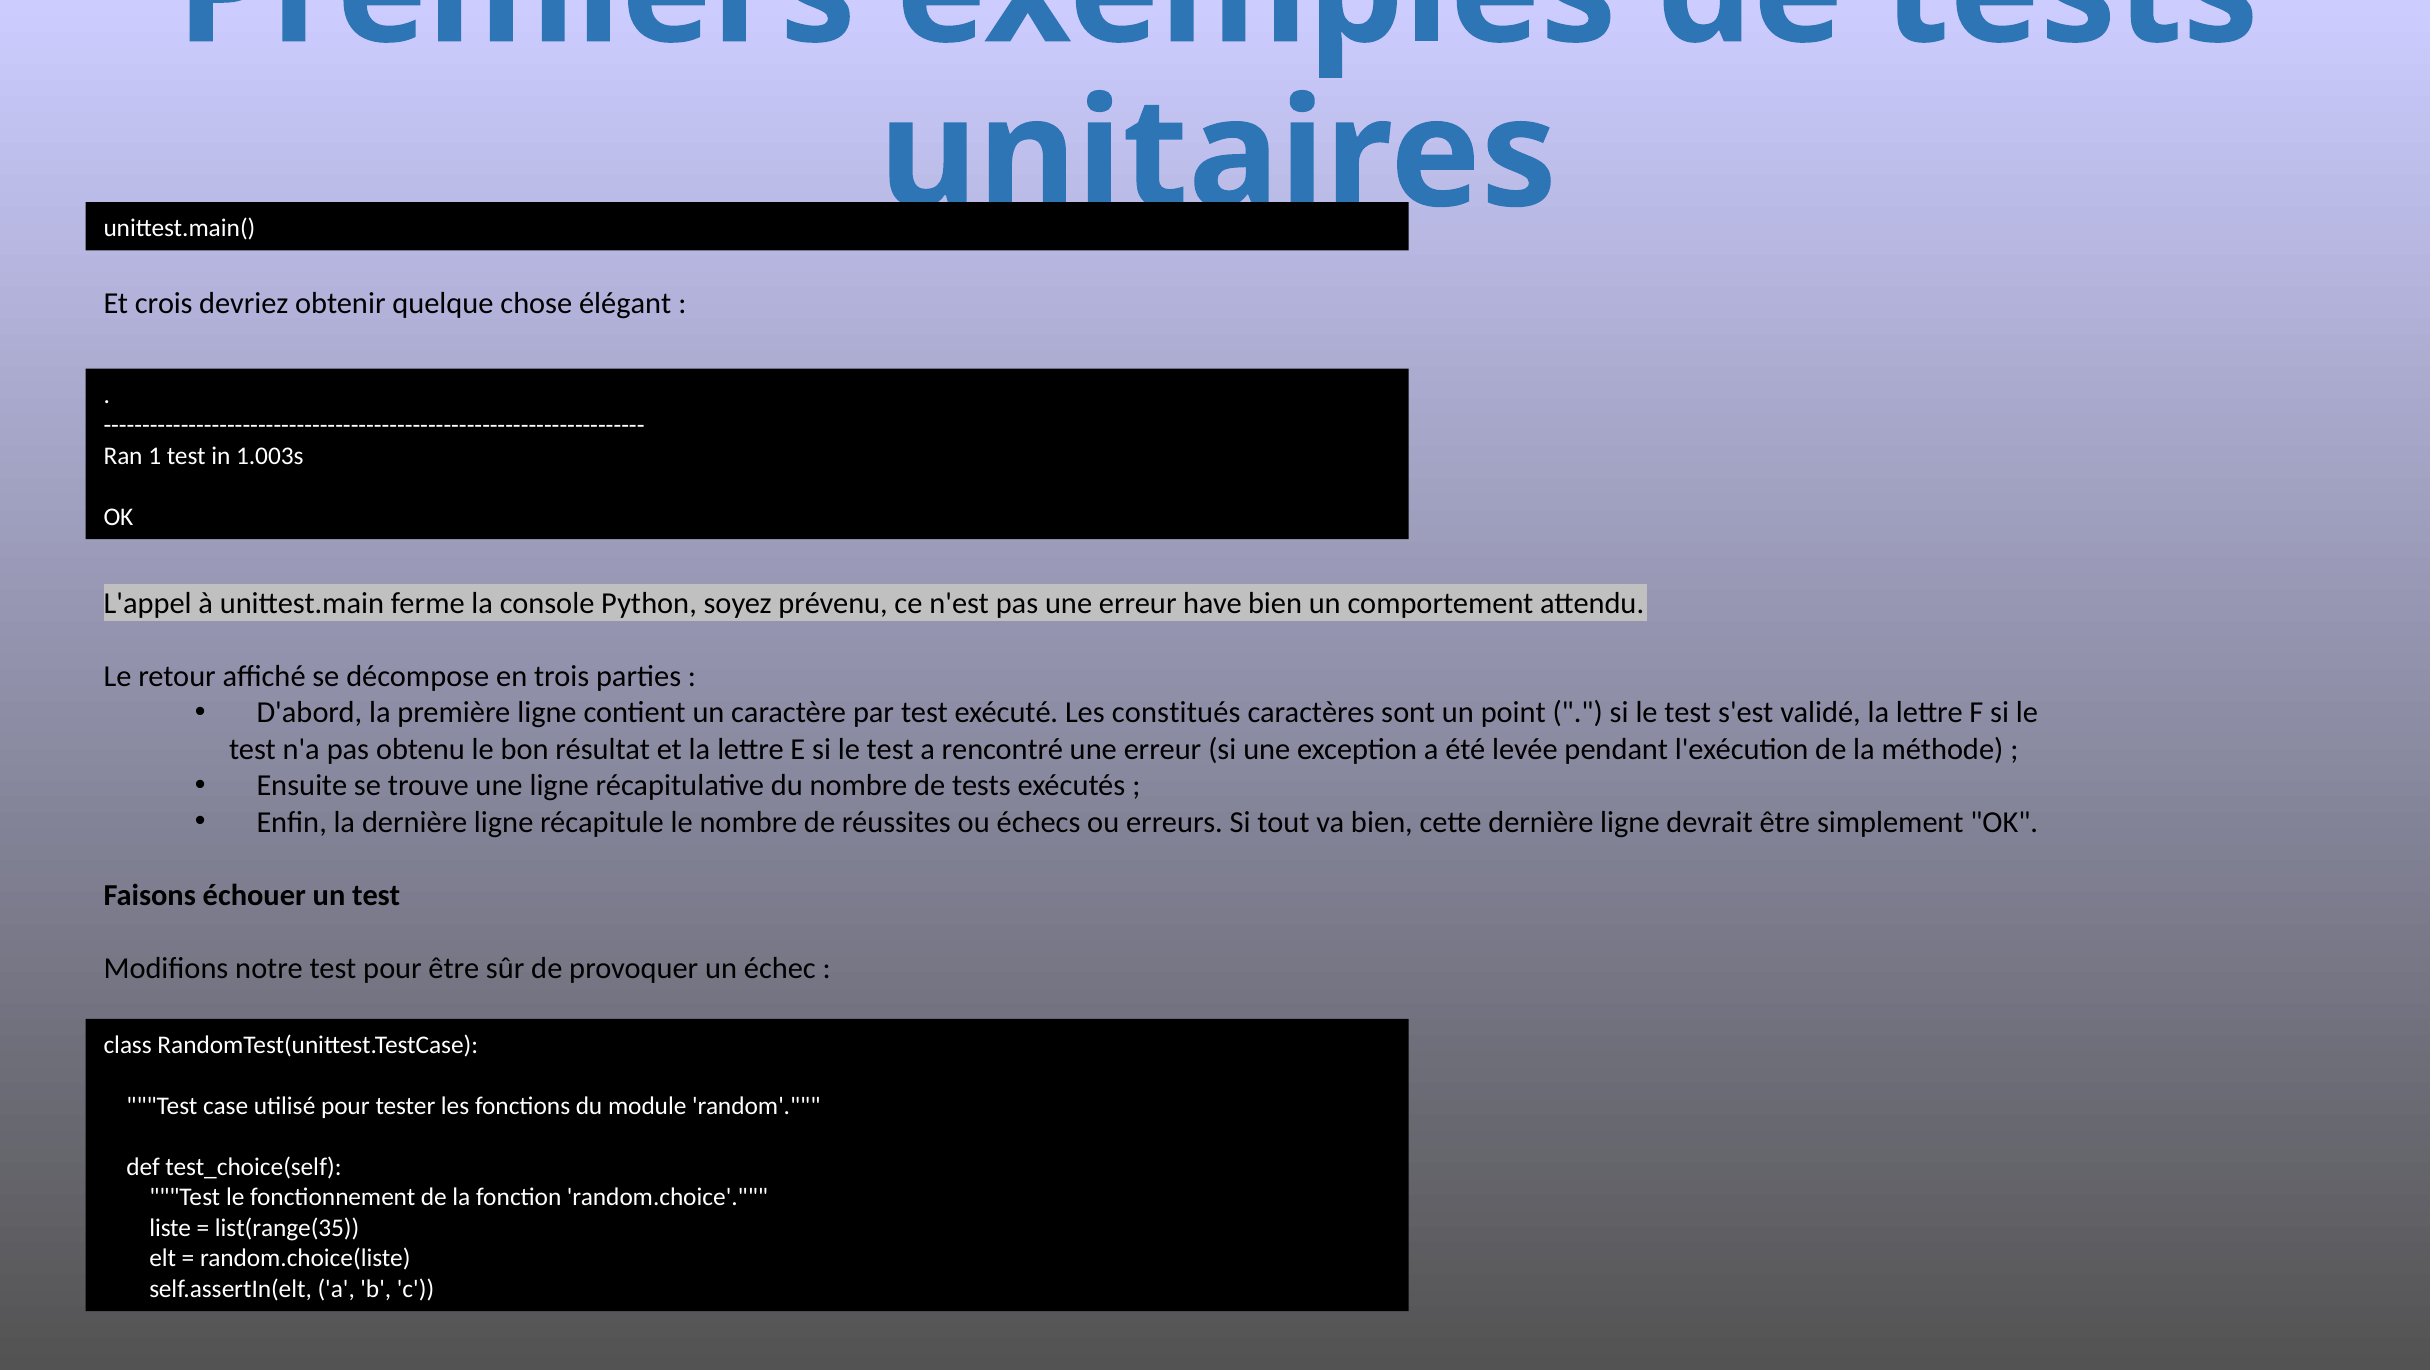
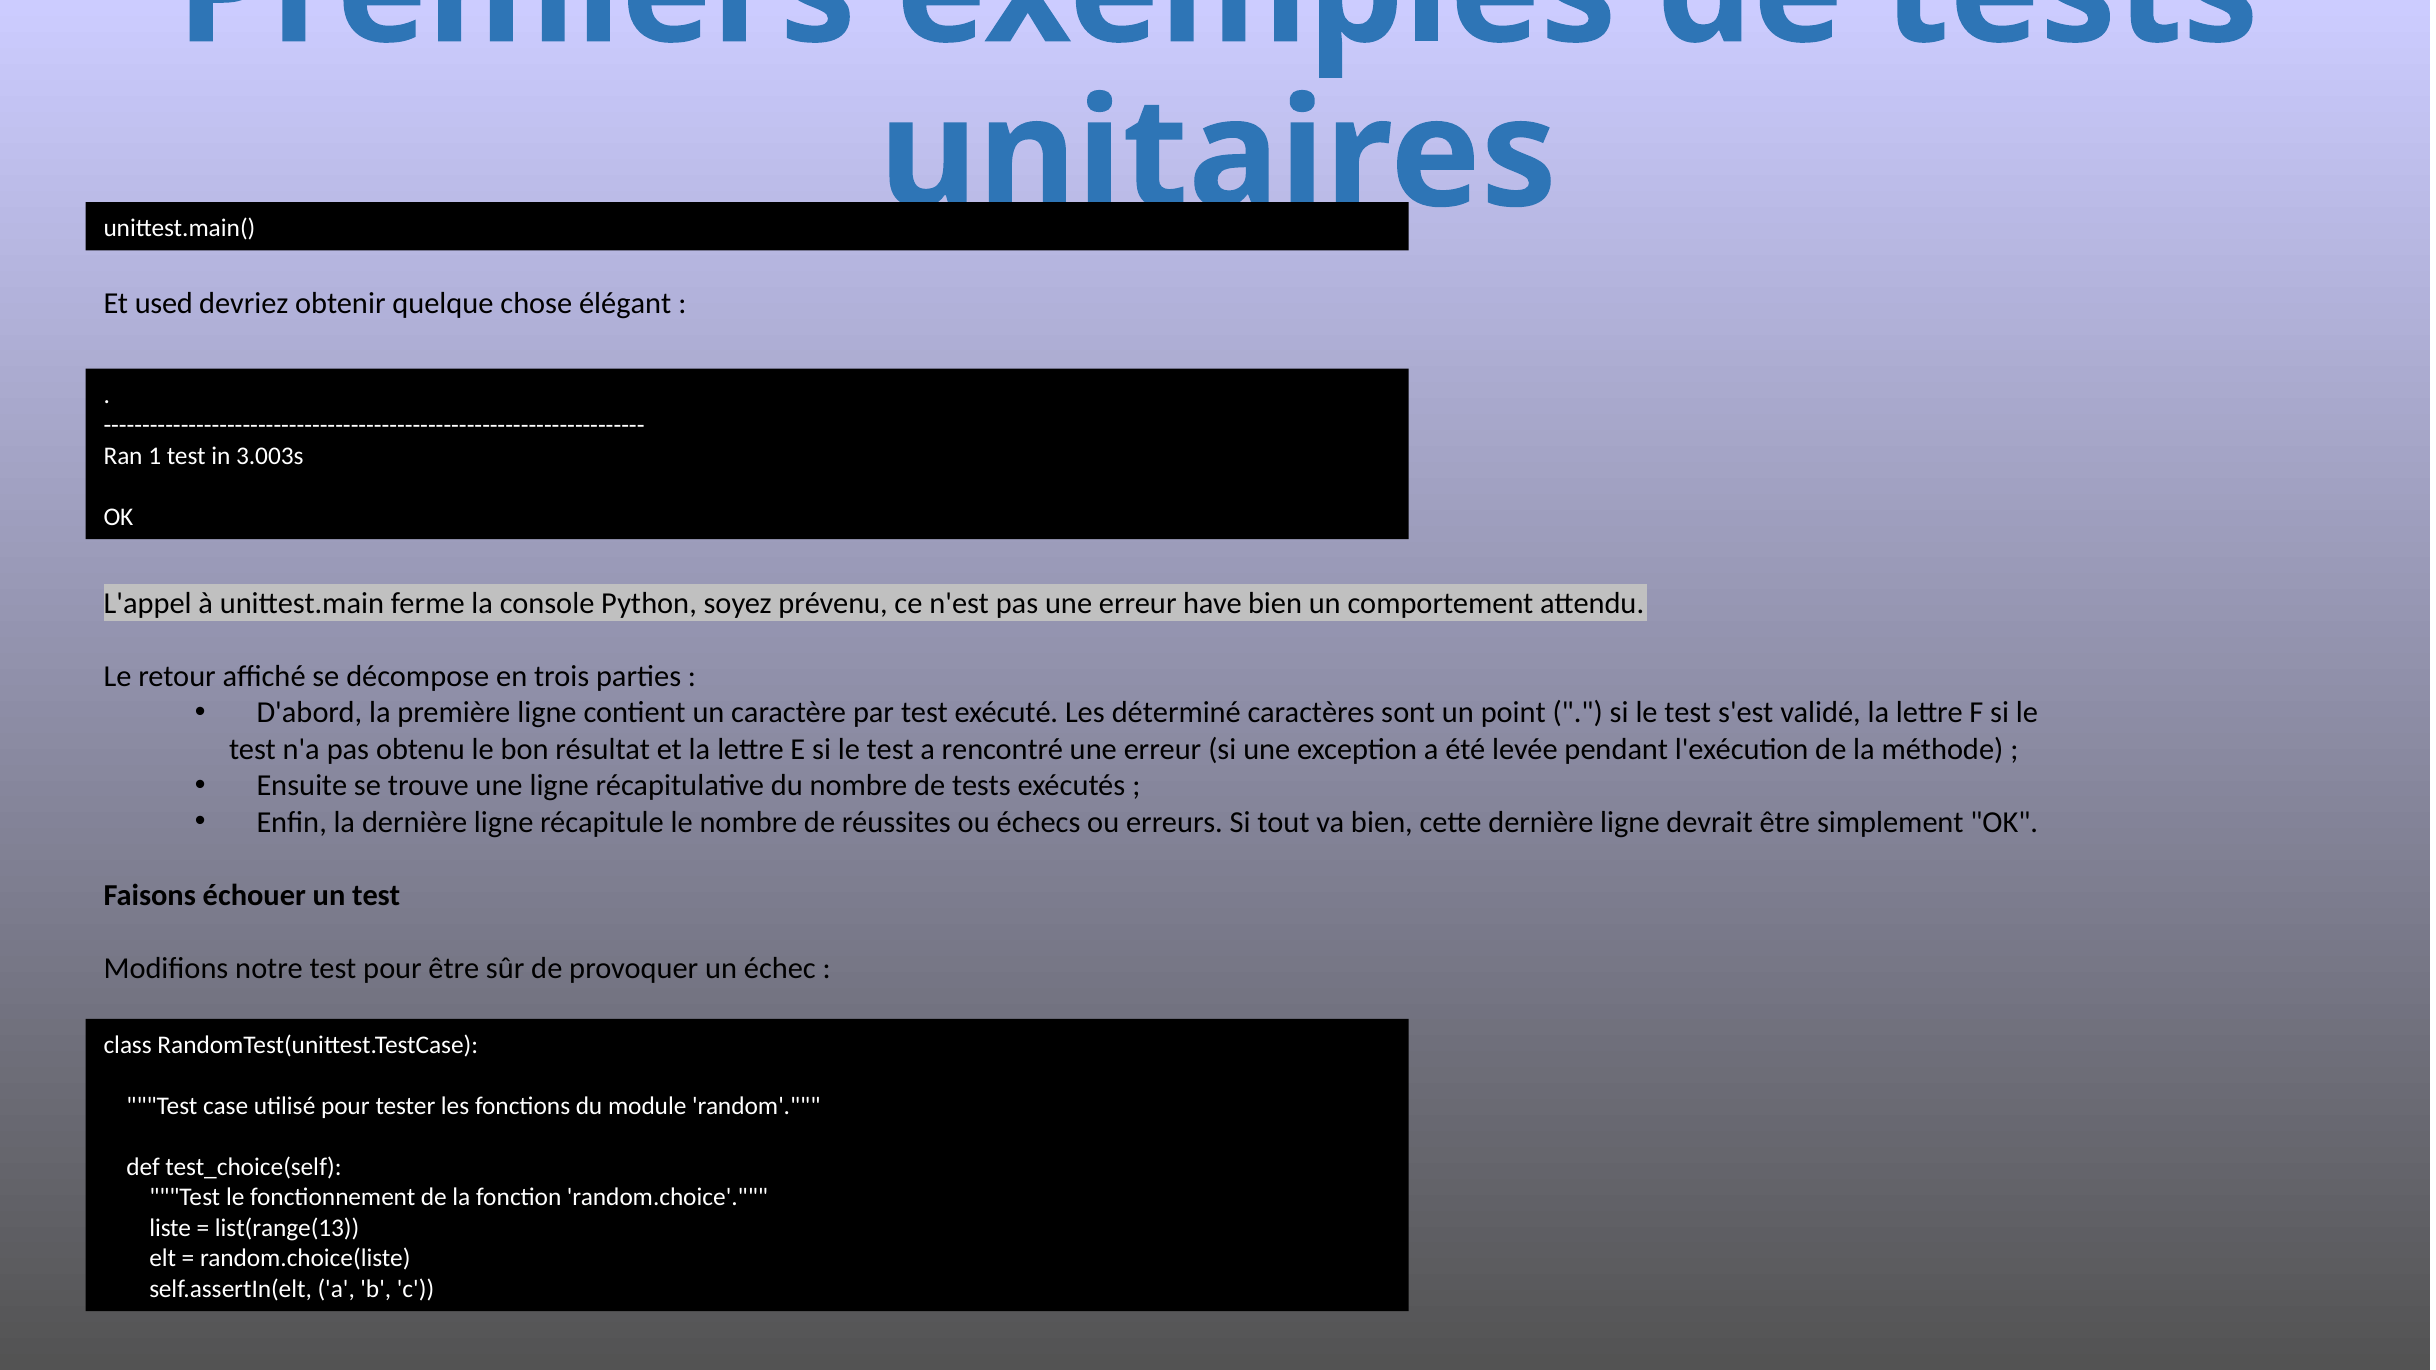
crois: crois -> used (164, 303)
1.003s: 1.003s -> 3.003s (270, 456)
constitués: constitués -> déterminé (1176, 713)
list(range(35: list(range(35 -> list(range(13 (287, 1228)
